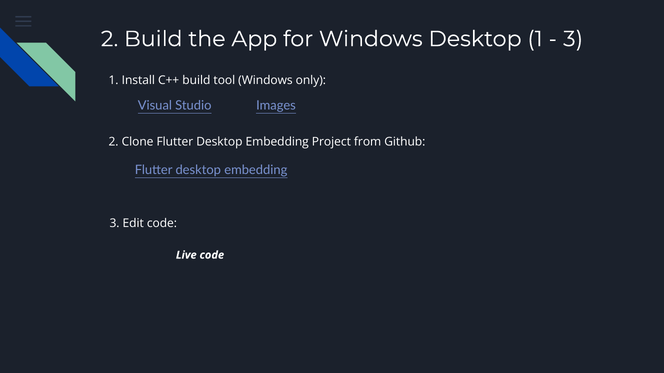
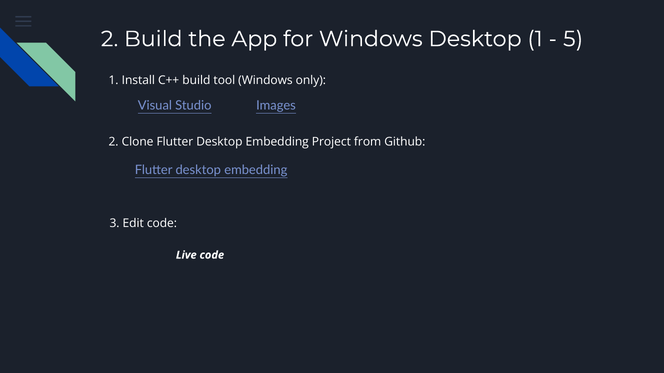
3: 3 -> 5 (573, 39)
